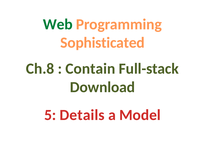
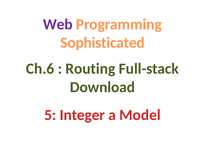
Web colour: green -> purple (58, 24)
Ch.8: Ch.8 -> Ch.6 (40, 69)
Contain: Contain -> Routing (90, 69)
Details: Details -> Integer (82, 115)
